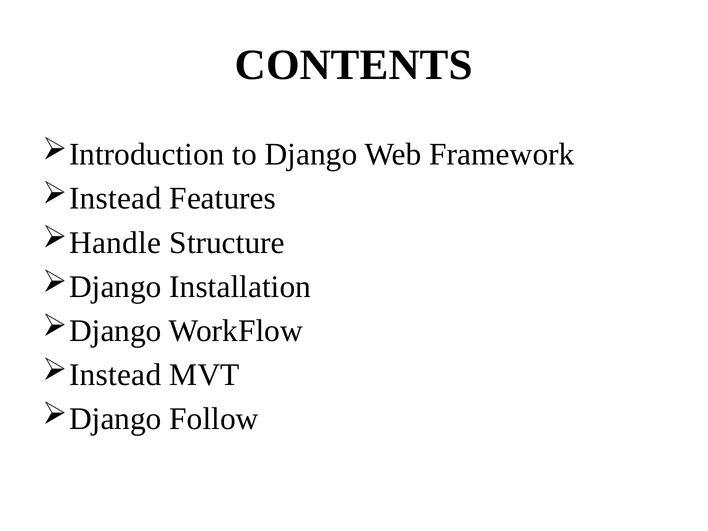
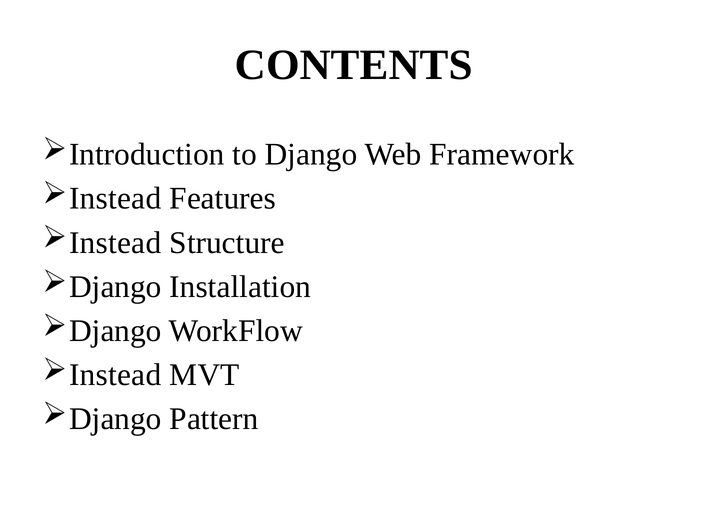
Handle: Handle -> Instead (115, 243)
Follow: Follow -> Pattern (214, 419)
